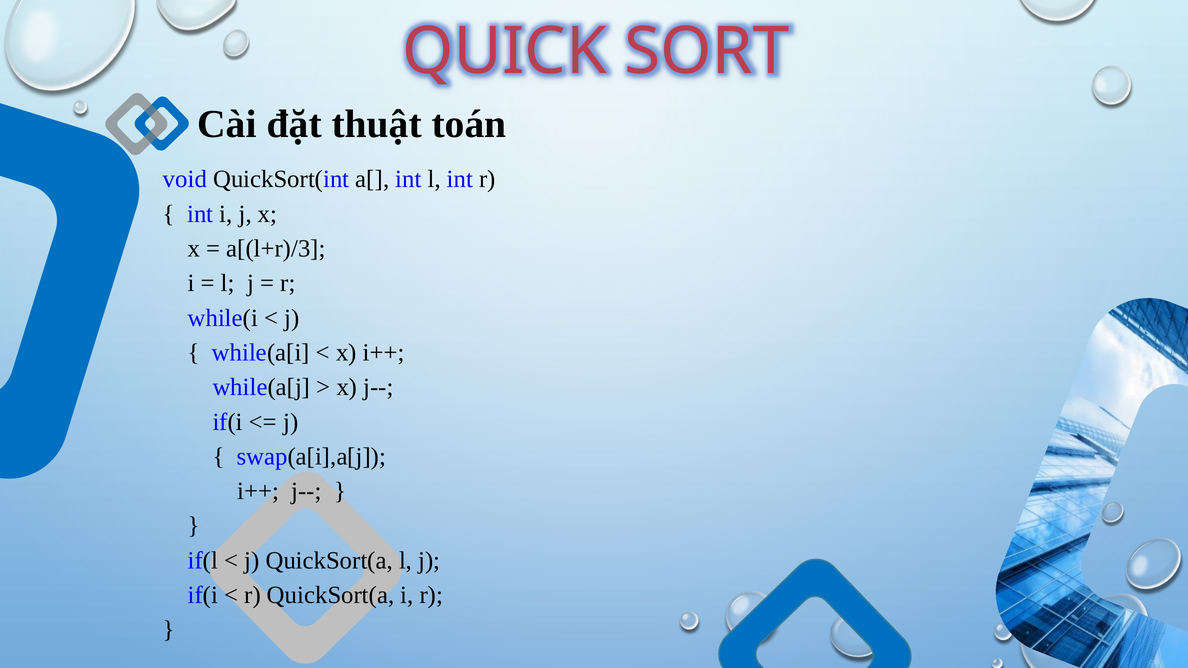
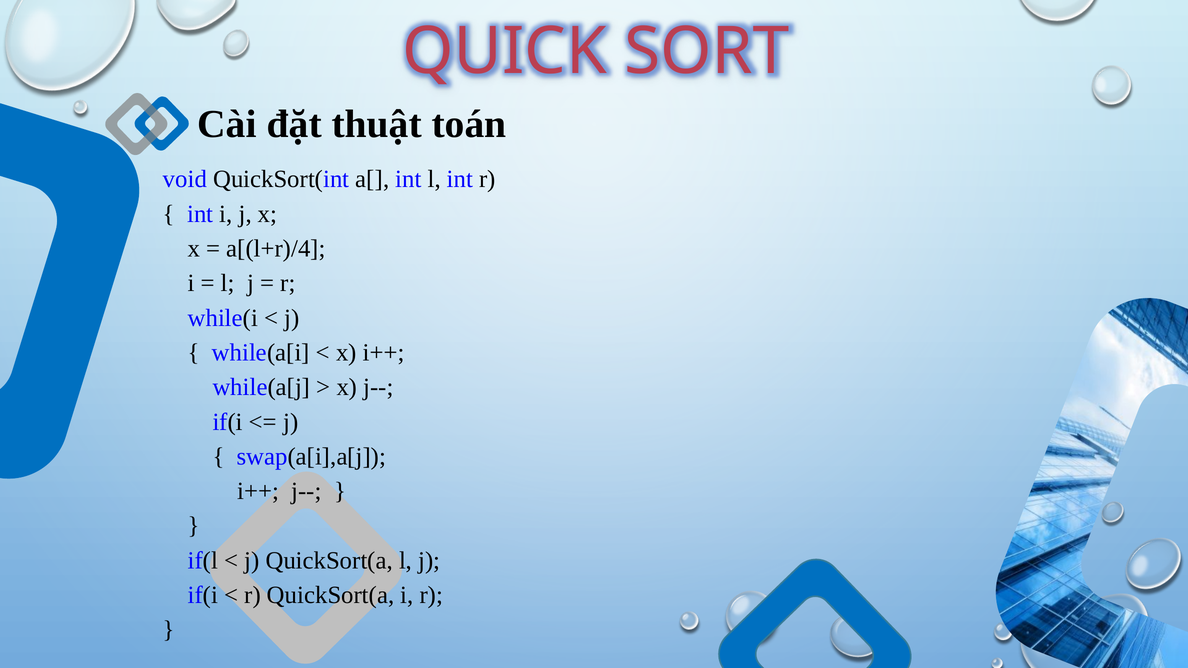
a[(l+r)/3: a[(l+r)/3 -> a[(l+r)/4 (276, 249)
